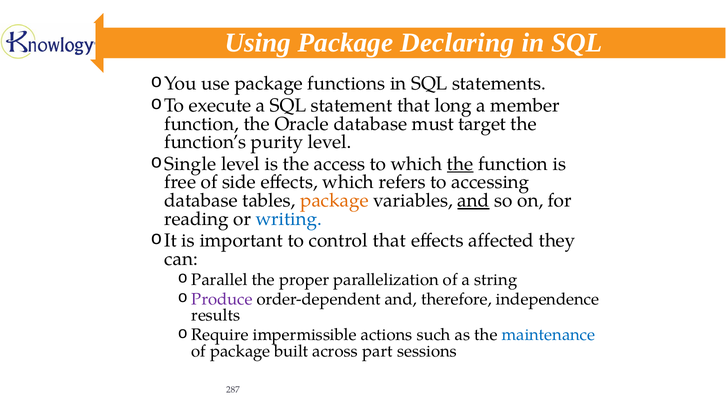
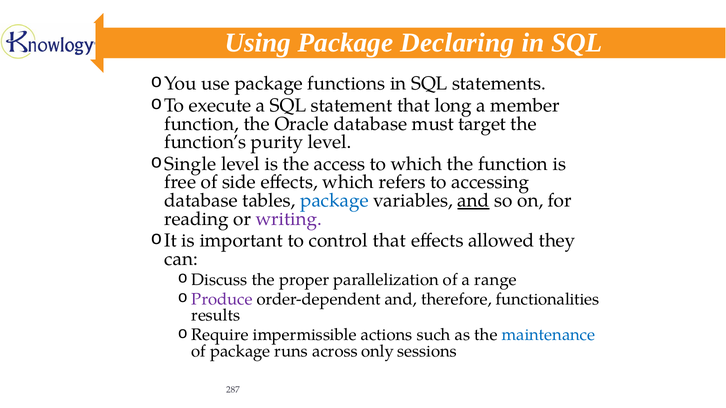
the underline: present -> none (460, 164)
package colour: orange -> blue (334, 201)
writing colour: blue -> purple (289, 219)
affected: affected -> allowed (501, 241)
Parallel: Parallel -> Discuss (220, 280)
string: string -> range (496, 280)
independence: independence -> functionalities (548, 300)
built: built -> runs (291, 351)
part: part -> only (378, 351)
